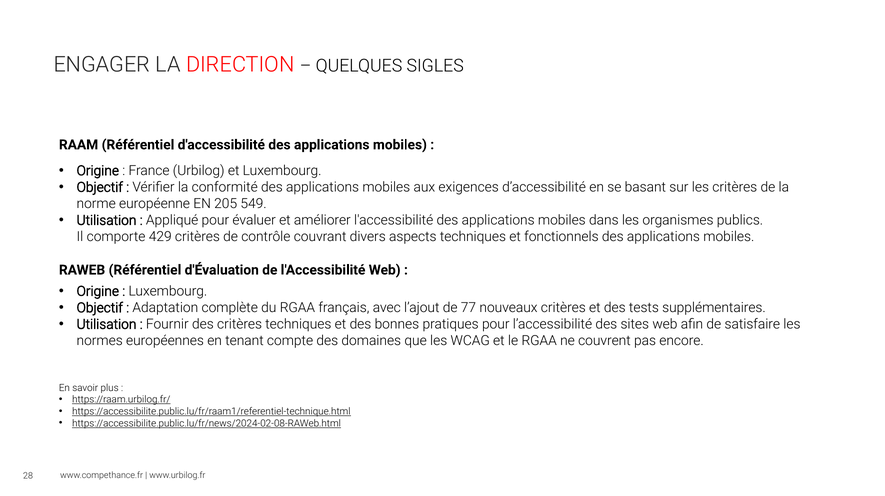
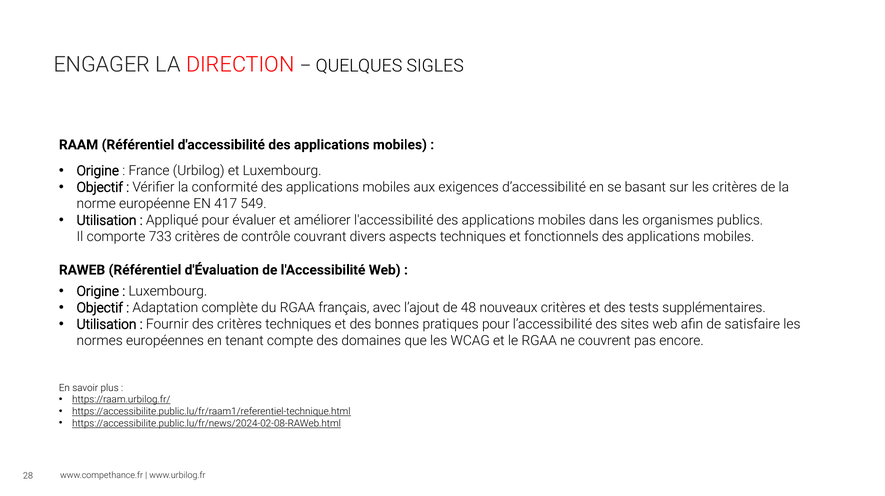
205: 205 -> 417 (226, 204)
429: 429 -> 733 (160, 237)
77: 77 -> 48 (468, 308)
